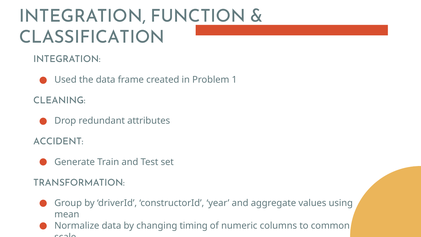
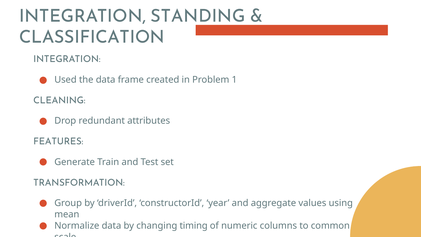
FUNCTION: FUNCTION -> STANDING (198, 16)
ACCIDENT: ACCIDENT -> FEATURES (58, 141)
